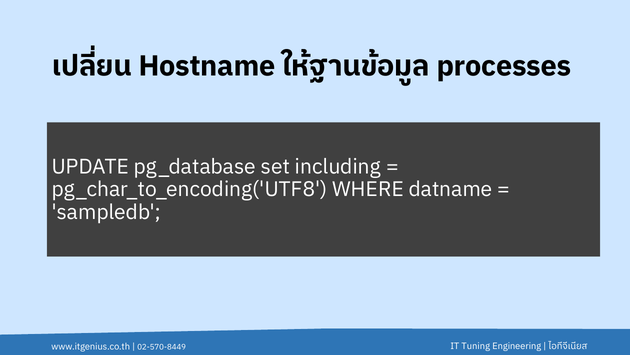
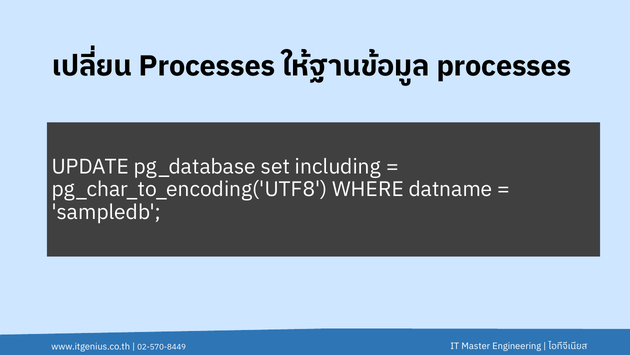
Hostname: Hostname -> Processes (207, 66)
Tuning: Tuning -> Master (476, 345)
